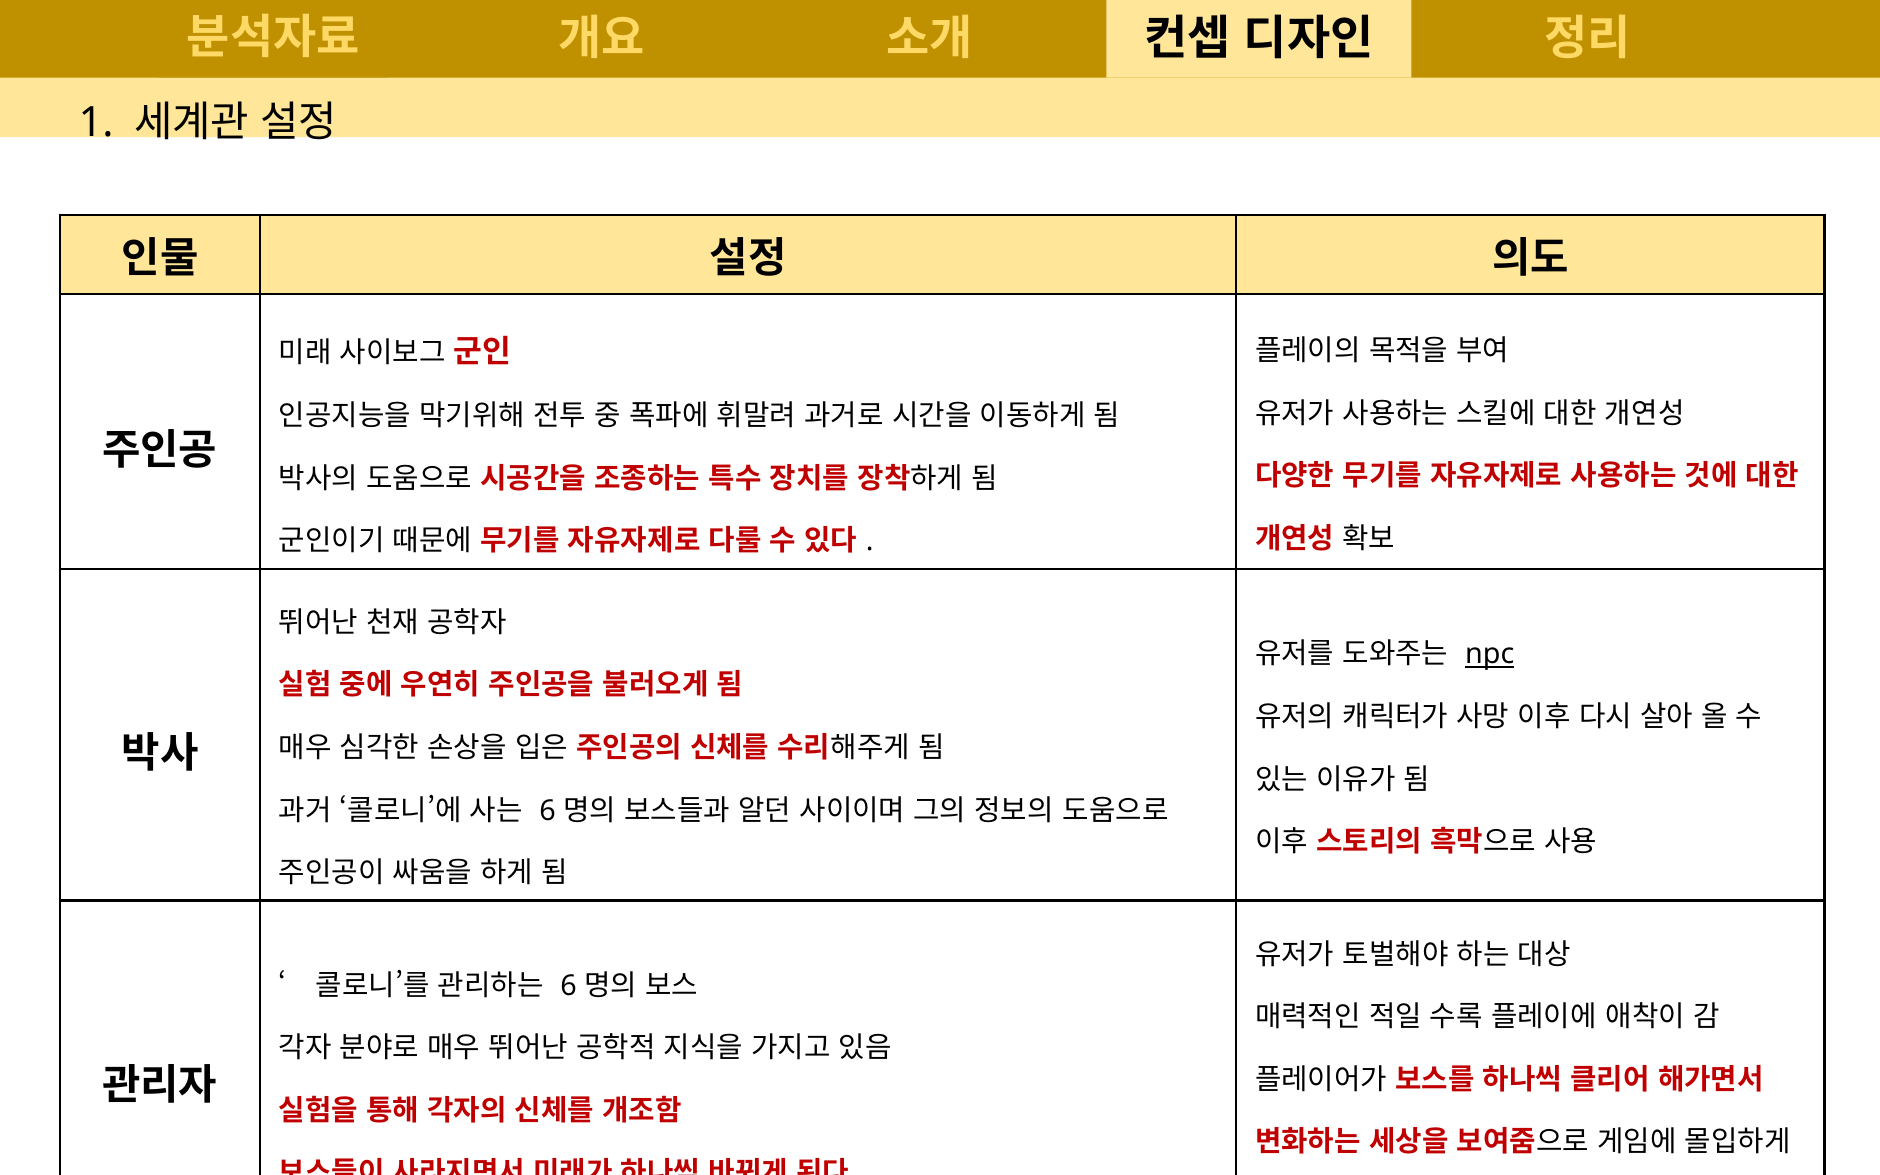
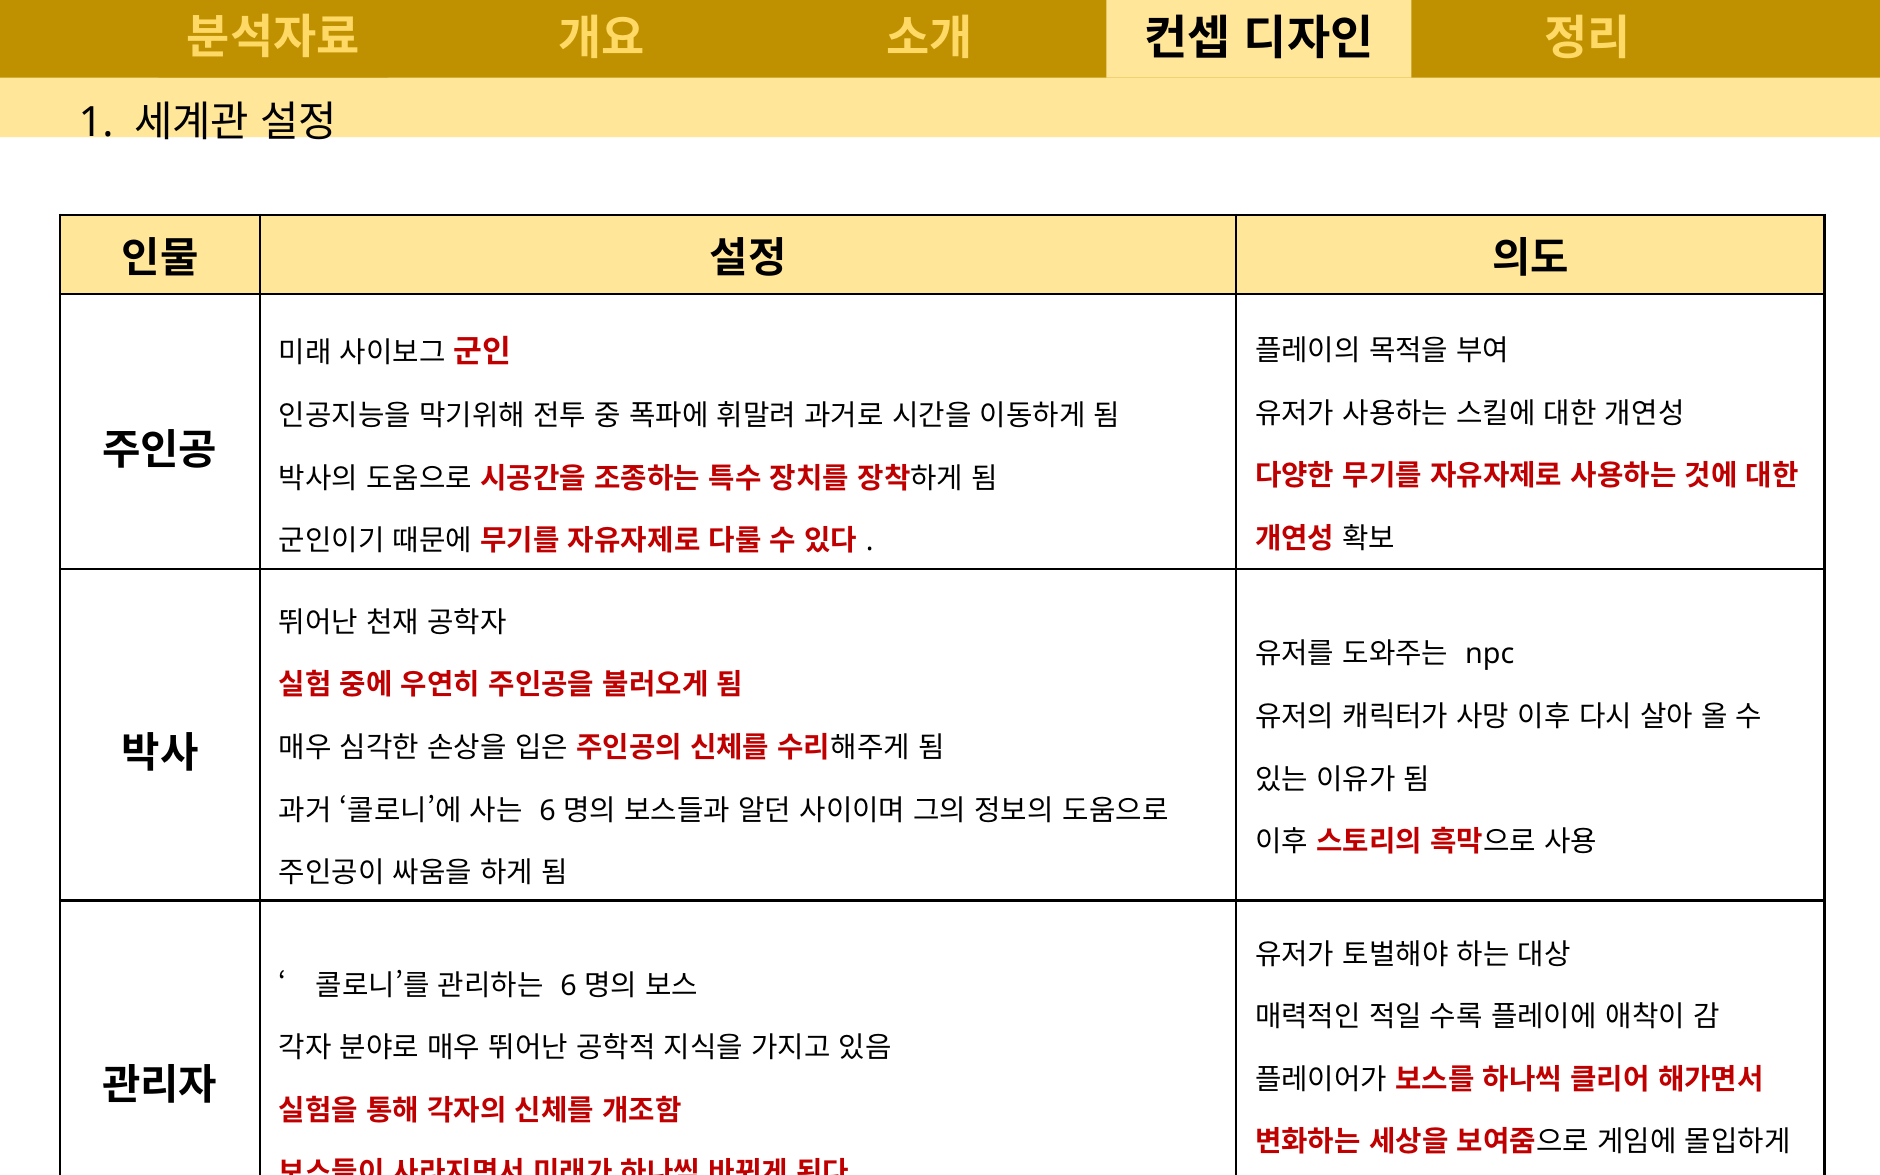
npc underline: present -> none (1490, 654)
